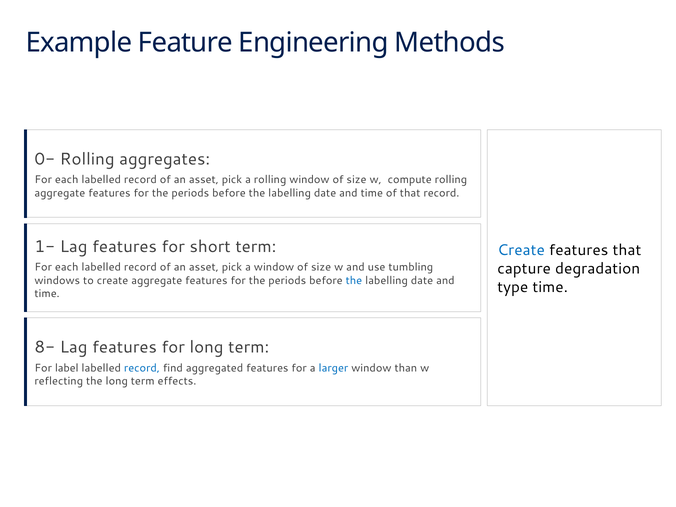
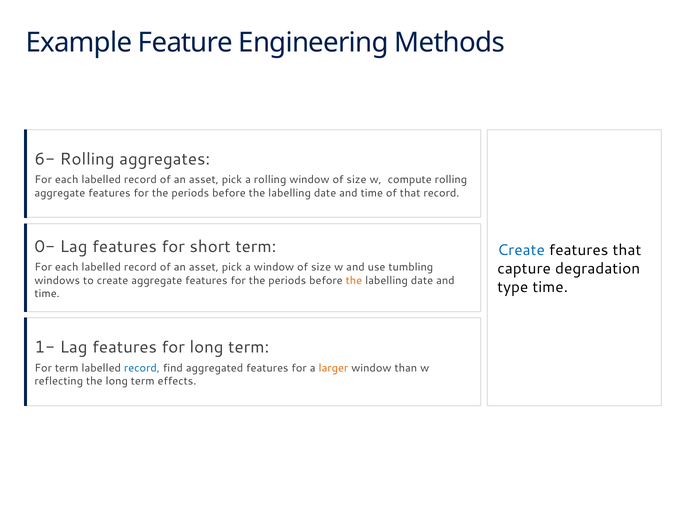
0-: 0- -> 6- (45, 159)
1-: 1- -> 0- (45, 247)
the colour: blue -> orange (354, 281)
8-: 8- -> 1- (45, 347)
For label: label -> term (67, 368)
larger colour: blue -> orange (333, 368)
